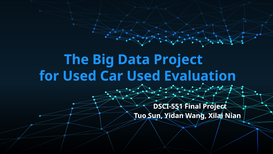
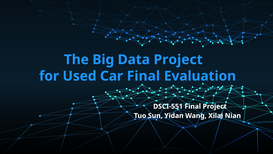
Car Used: Used -> Final (143, 76)
